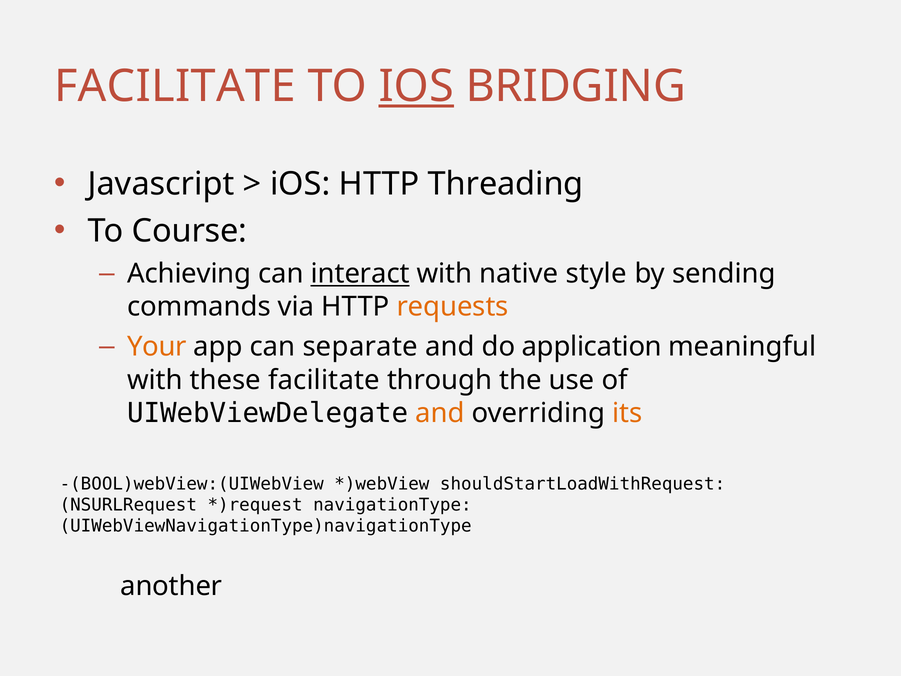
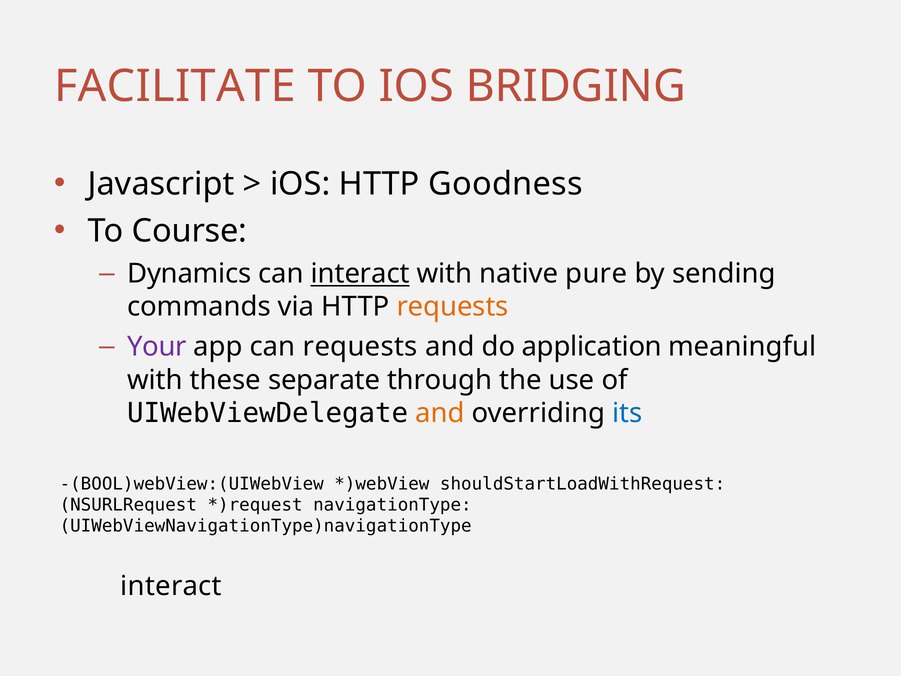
IOS underline: present -> none (416, 87)
Threading: Threading -> Goodness (505, 184)
Achieving: Achieving -> Dynamics (189, 274)
style: style -> pure (596, 274)
Your colour: orange -> purple (157, 347)
can separate: separate -> requests (360, 347)
these facilitate: facilitate -> separate (324, 380)
its colour: orange -> blue (627, 413)
another: another -> interact (171, 586)
